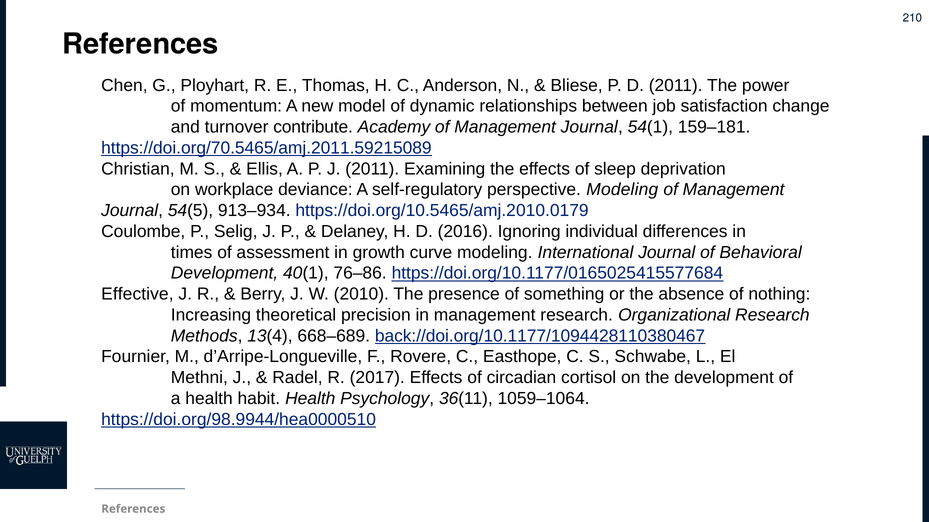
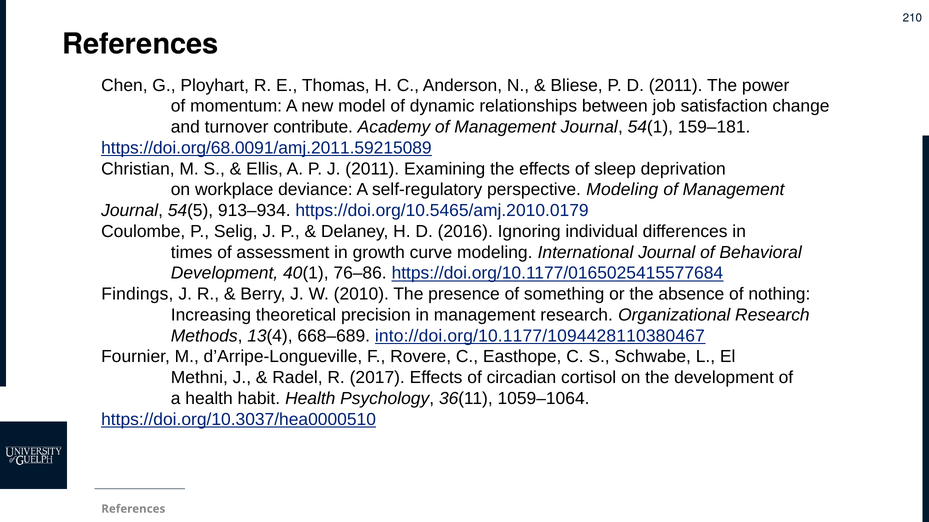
https://doi.org/70.5465/amj.2011.59215089: https://doi.org/70.5465/amj.2011.59215089 -> https://doi.org/68.0091/amj.2011.59215089 (266, 148)
Effective: Effective -> Findings (137, 294)
back://doi.org/10.1177/1094428110380467: back://doi.org/10.1177/1094428110380467 -> into://doi.org/10.1177/1094428110380467 (540, 336)
https://doi.org/98.9944/hea0000510: https://doi.org/98.9944/hea0000510 -> https://doi.org/10.3037/hea0000510 (239, 420)
